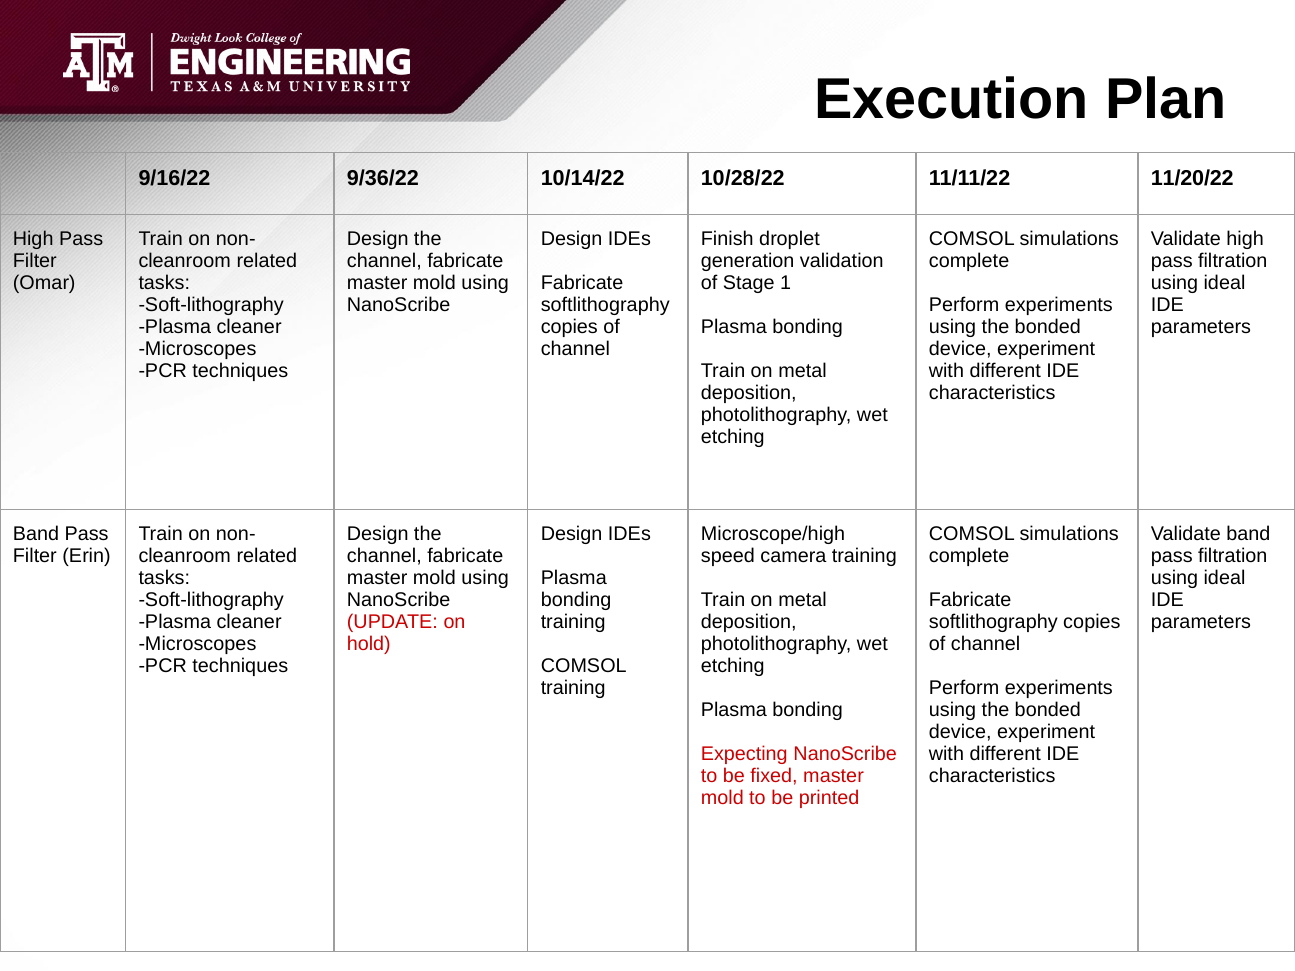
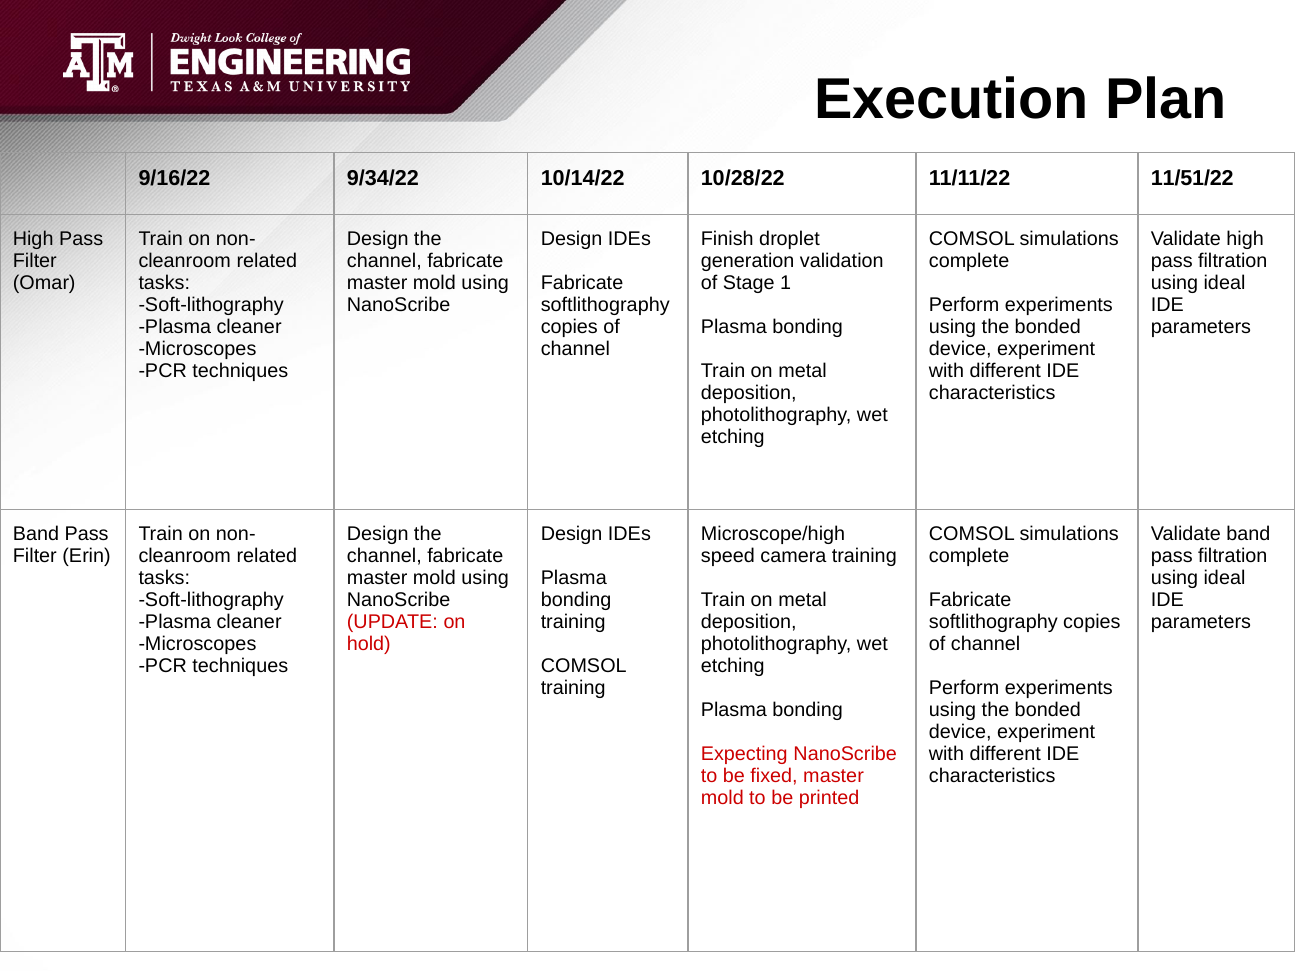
9/36/22: 9/36/22 -> 9/34/22 (383, 178)
11/20/22: 11/20/22 -> 11/51/22 (1192, 178)
